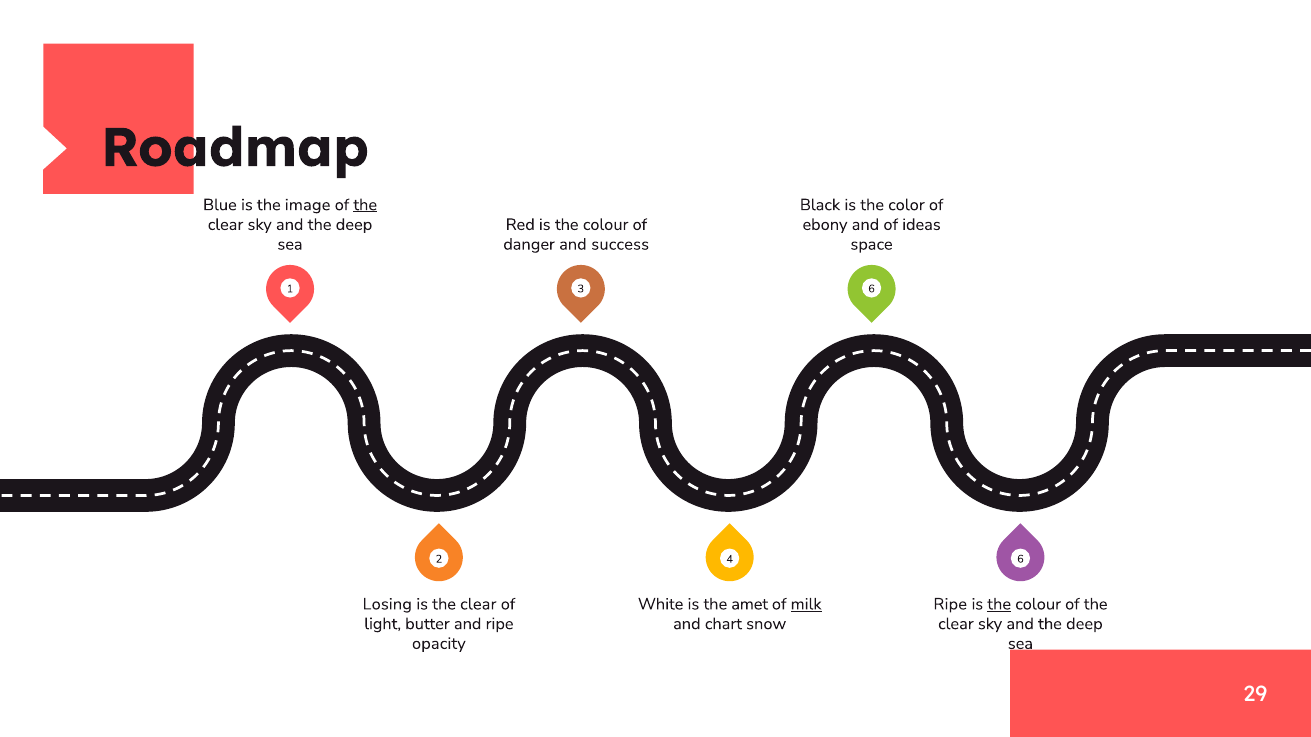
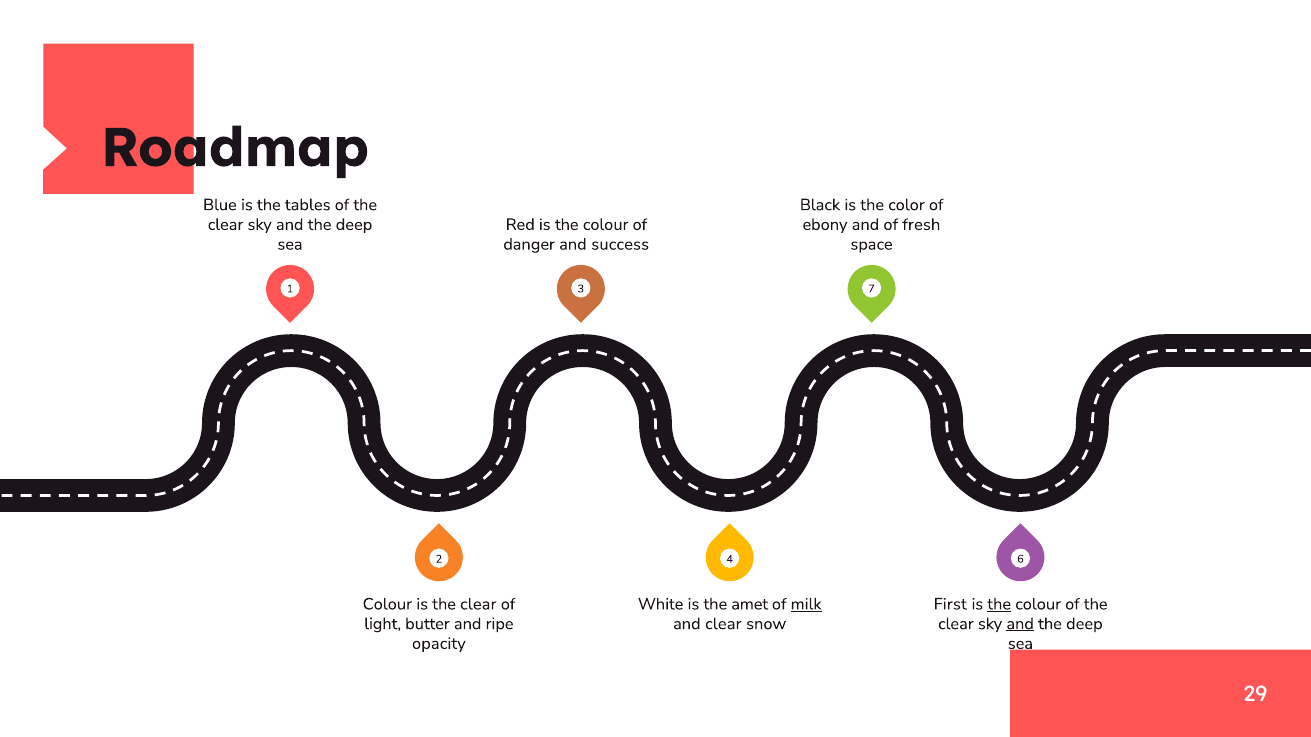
image: image -> tables (308, 205)
the underline: present -> none (365, 205)
ideas: ideas -> fresh (921, 225)
3 6: 6 -> 7 (872, 289)
Losing: Losing -> Colour (387, 604)
Ripe: Ripe -> First (950, 604)
and chart: chart -> clear (723, 624)
and underline: none -> present (1020, 624)
